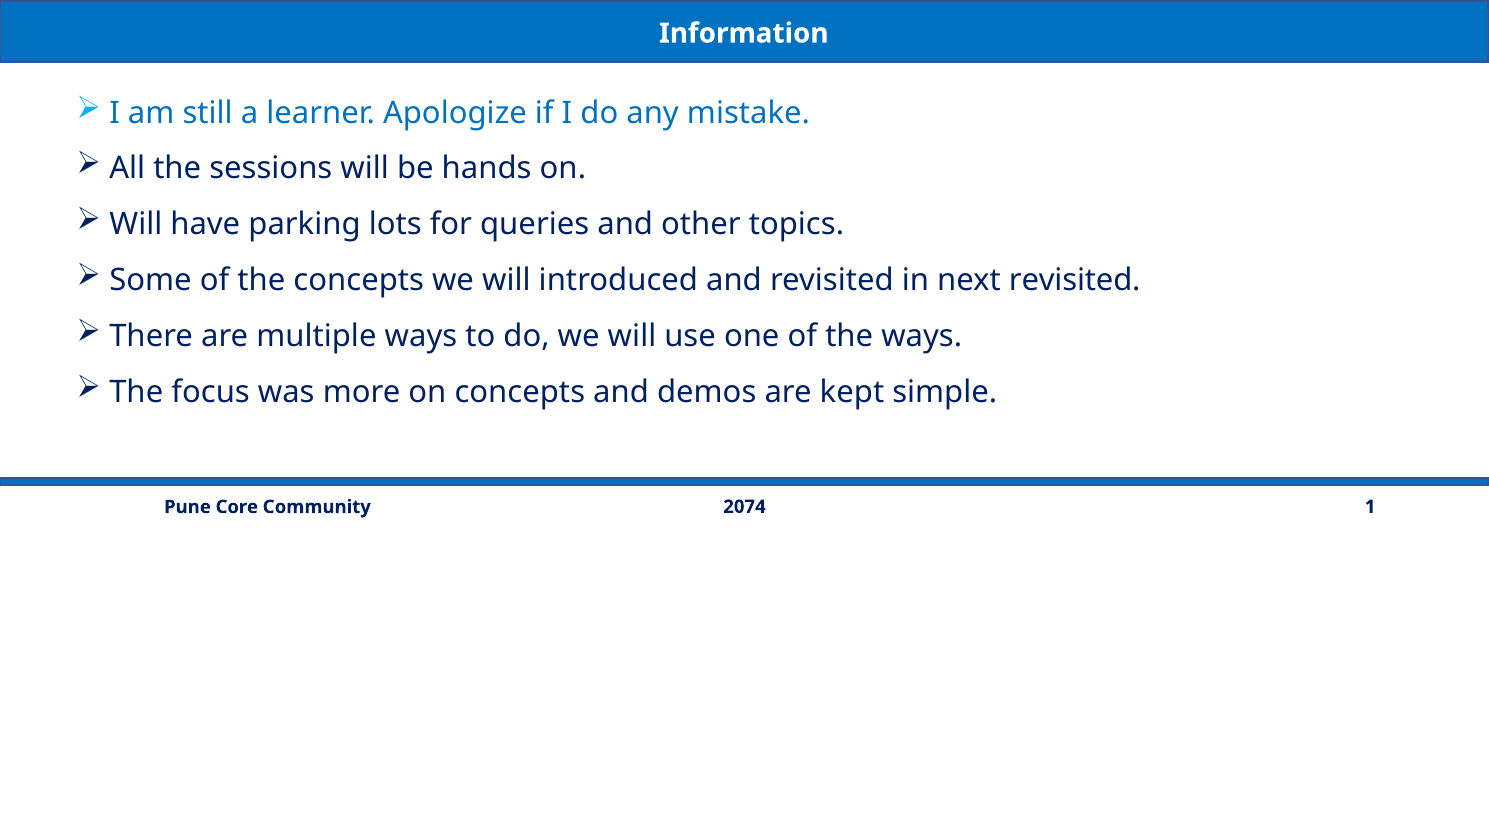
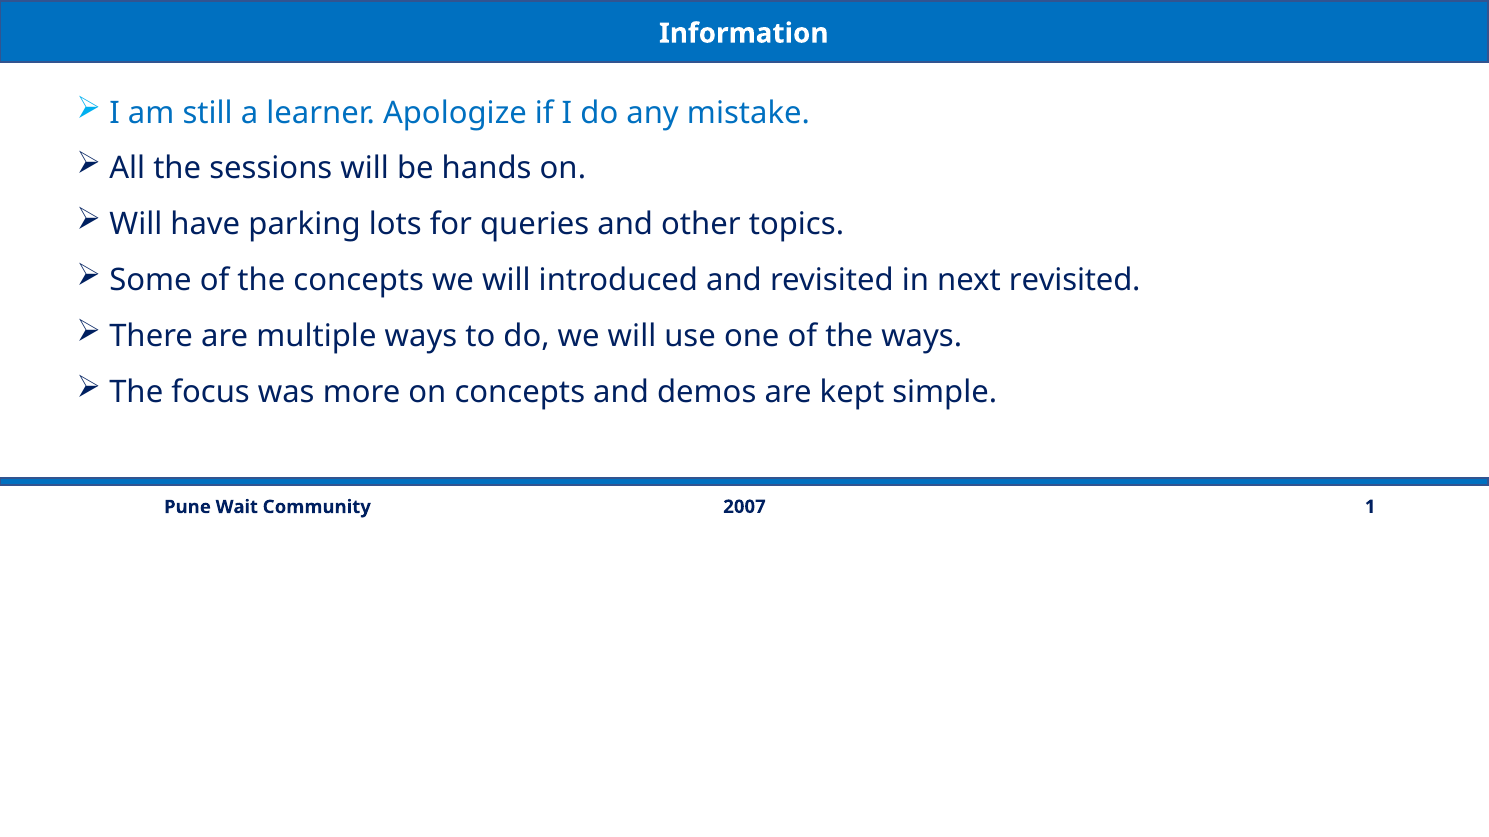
2074: 2074 -> 2007 (744, 507)
Core: Core -> Wait (237, 507)
